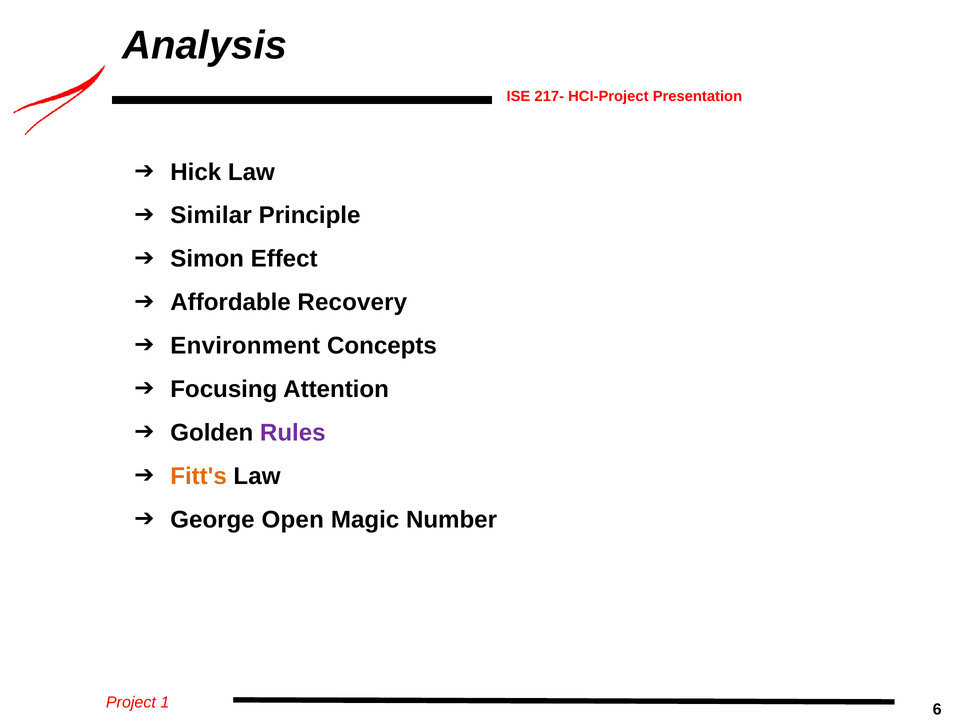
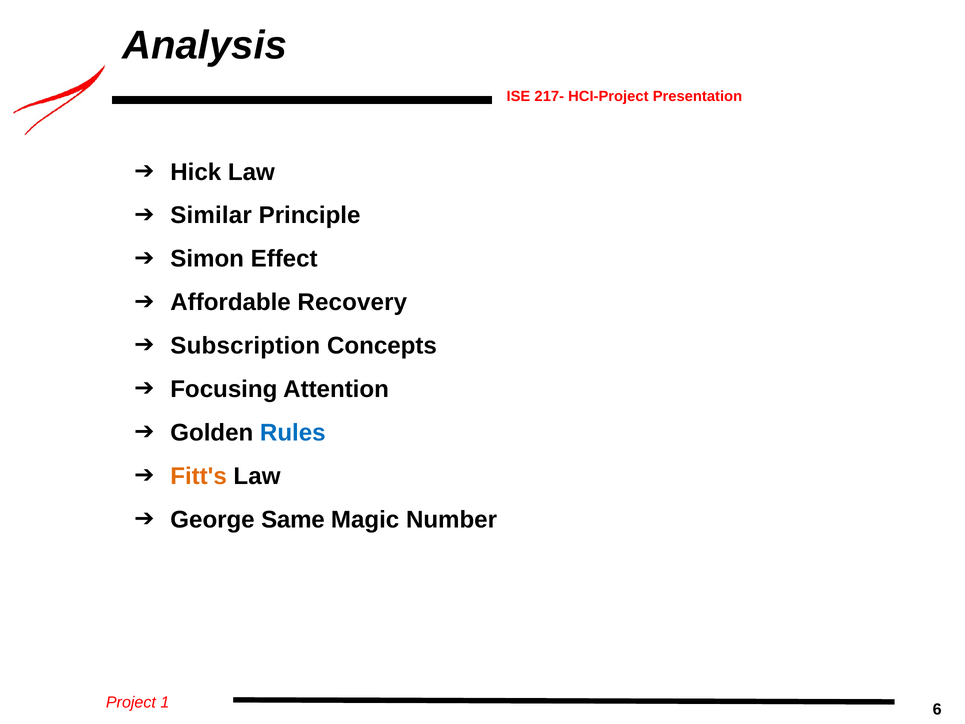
Environment: Environment -> Subscription (245, 346)
Rules colour: purple -> blue (293, 433)
Open: Open -> Same (293, 519)
